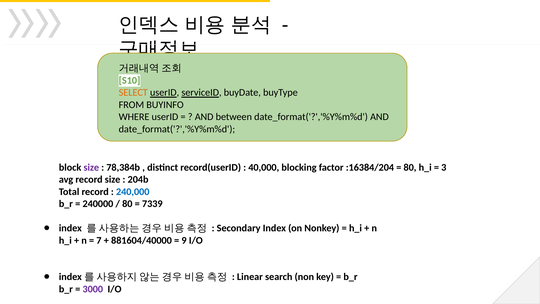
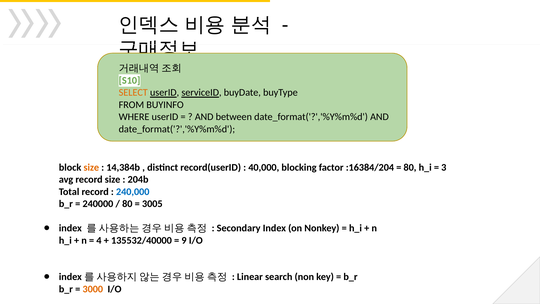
size colour: purple -> orange (91, 167)
78,384b: 78,384b -> 14,384b (123, 167)
7339: 7339 -> 3005 (152, 204)
7: 7 -> 4 (99, 240)
881604/40000: 881604/40000 -> 135532/40000 (141, 240)
3000 colour: purple -> orange (93, 289)
